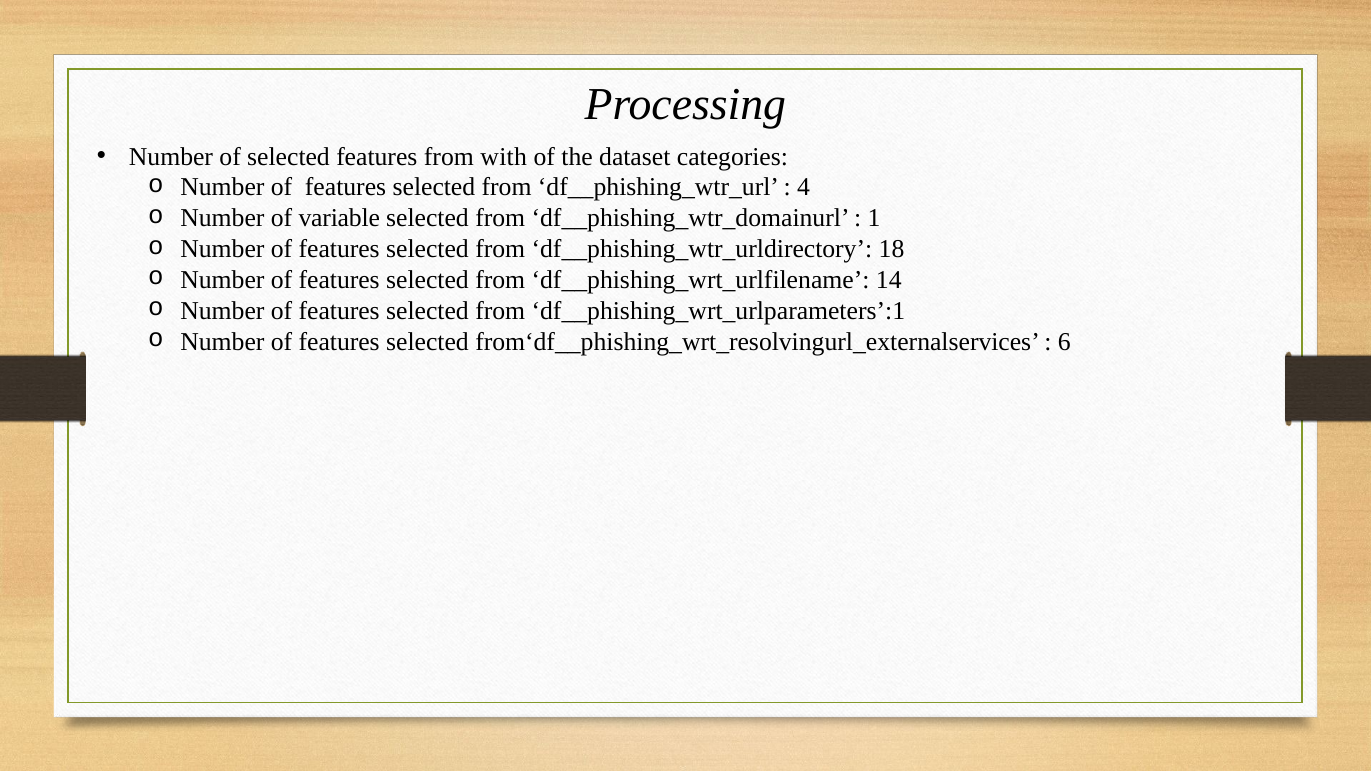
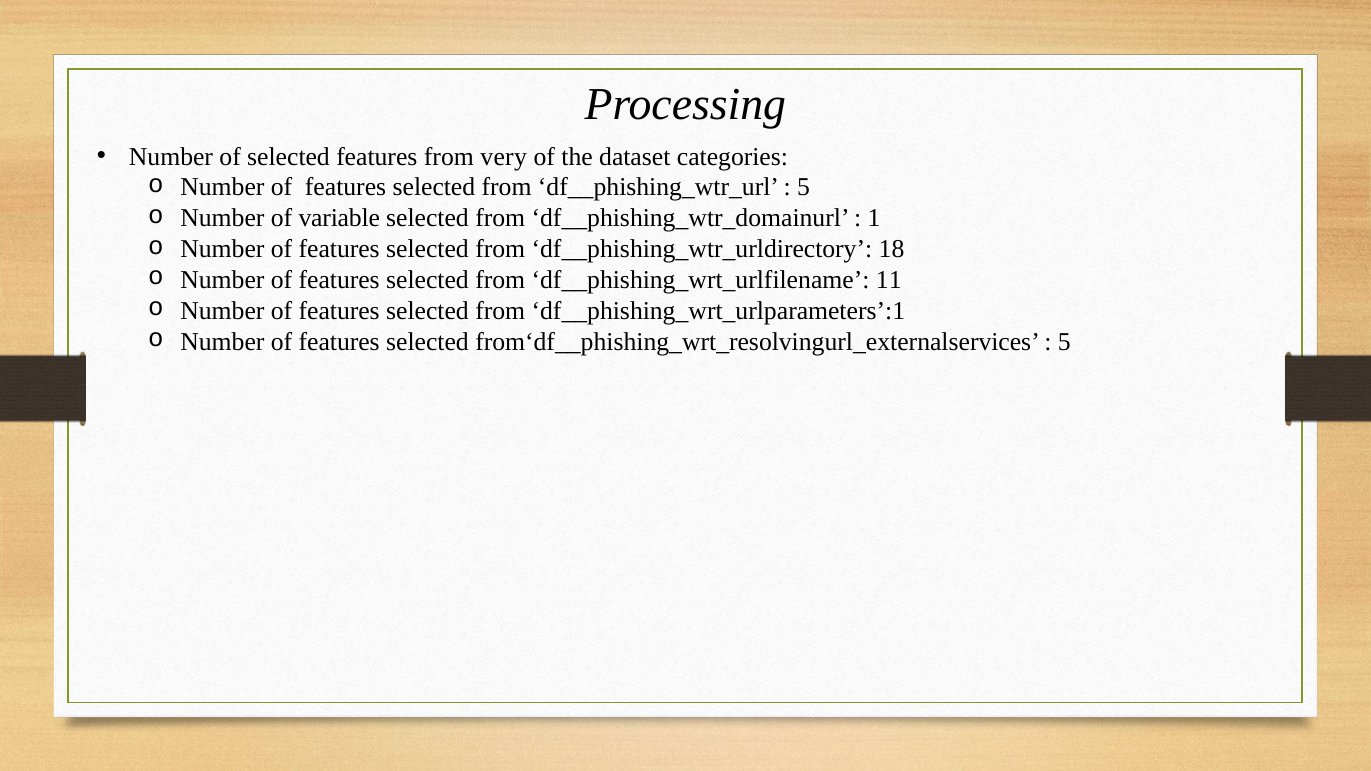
with: with -> very (504, 157)
4: 4 -> 5 (803, 187)
14: 14 -> 11 (889, 280)
6: 6 -> 5 (1064, 342)
